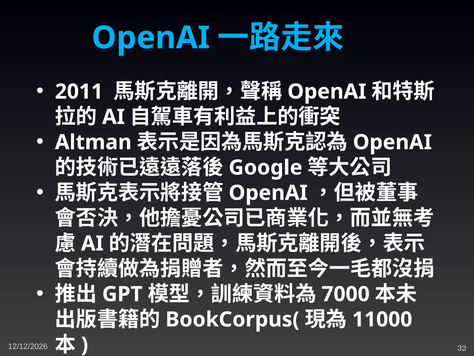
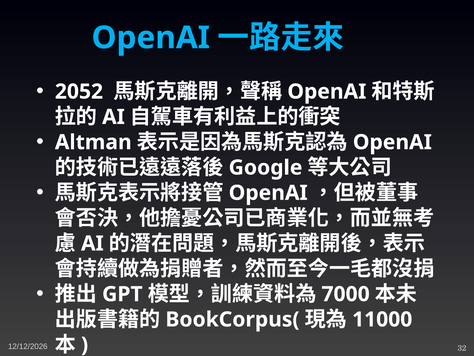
2011: 2011 -> 2052 (79, 92)
